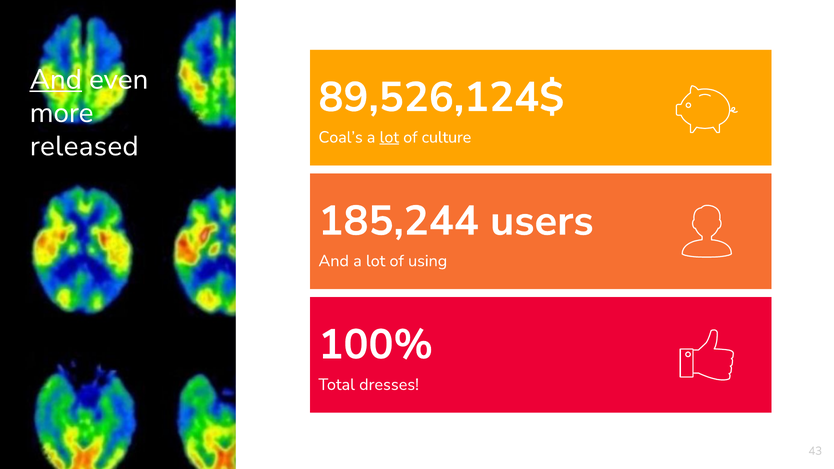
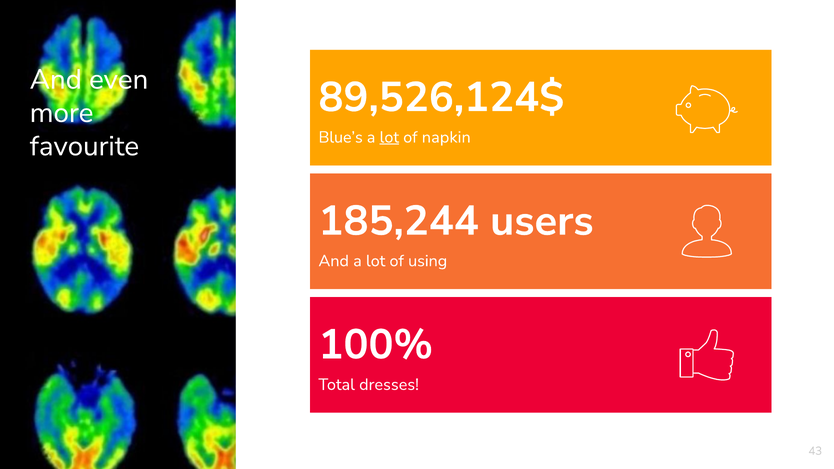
And underline: present -> none (56, 79)
Coal’s: Coal’s -> Blue’s (341, 137)
culture: culture -> napkin (446, 137)
released: released -> favourite (84, 146)
